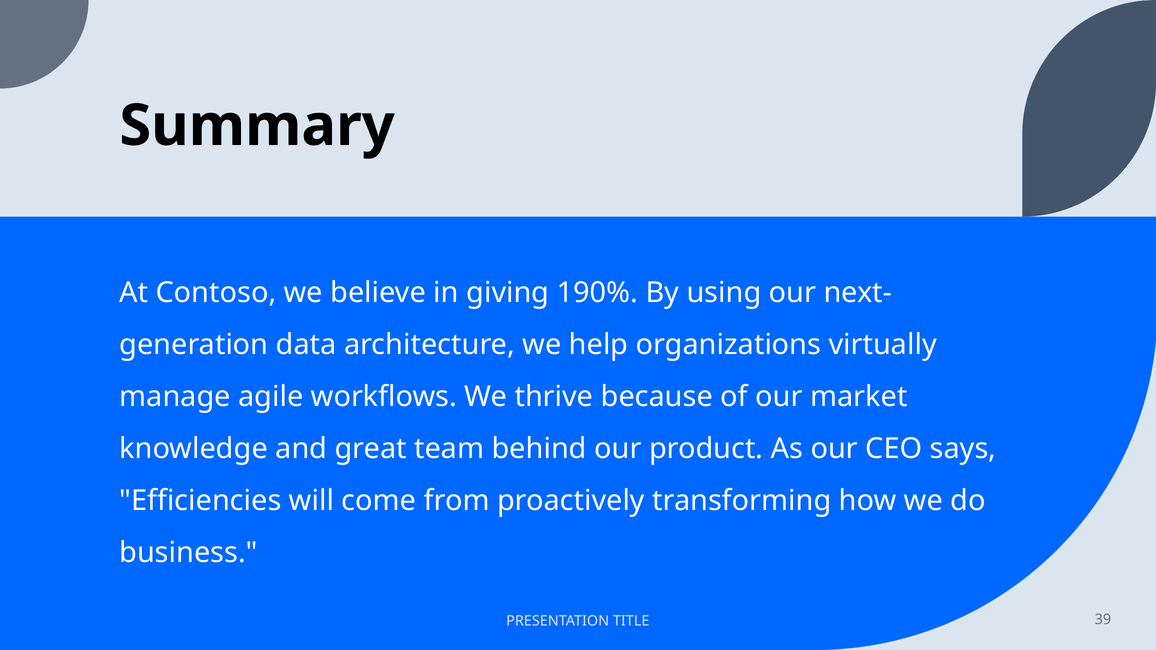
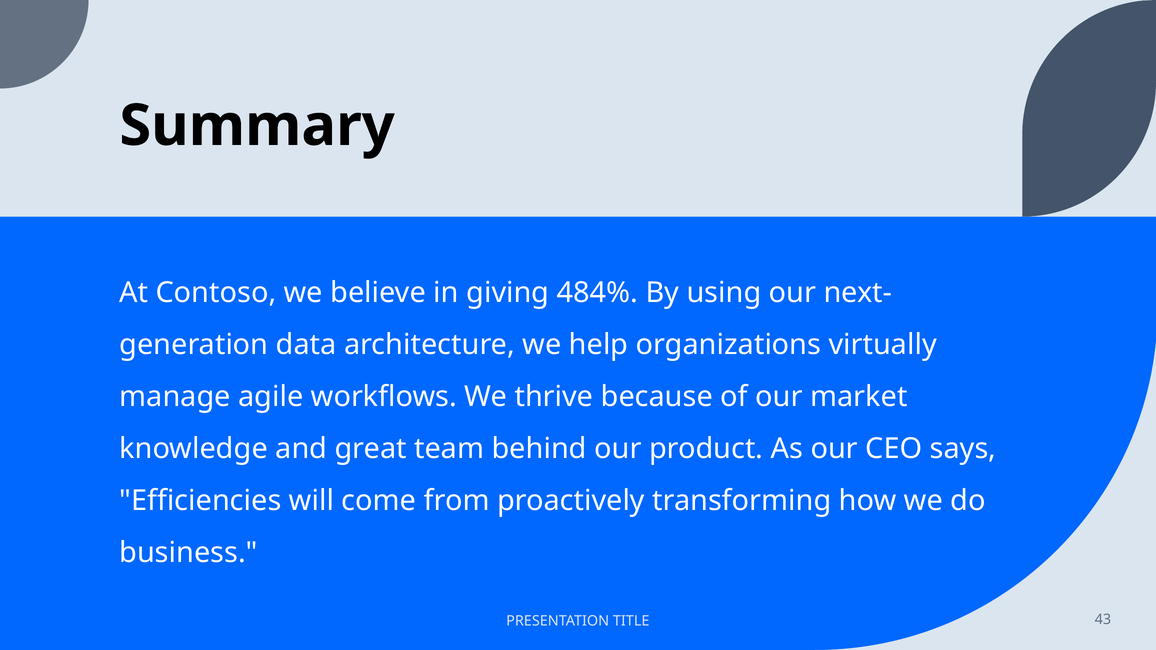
190%: 190% -> 484% (597, 293)
39: 39 -> 43 (1103, 620)
